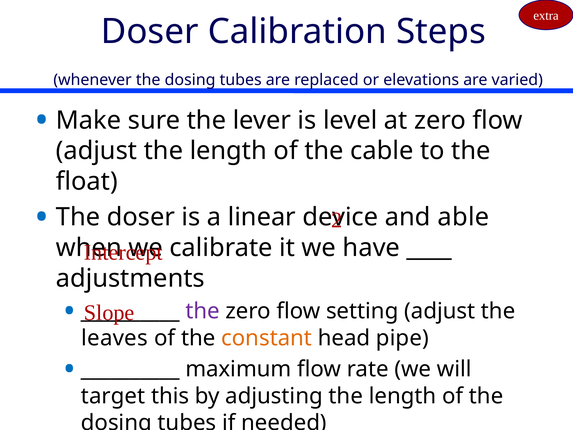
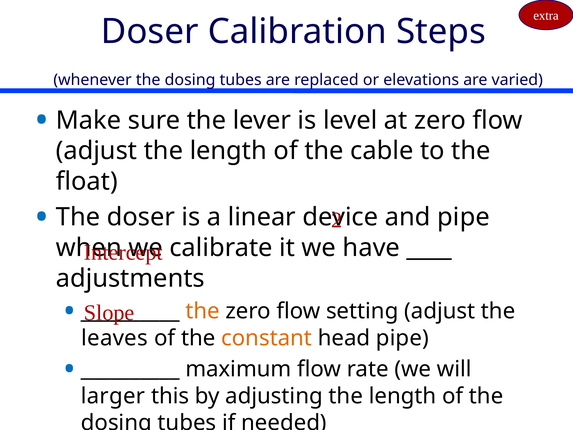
and able: able -> pipe (464, 217)
the colour: purple -> orange (203, 311)
target: target -> larger (113, 396)
